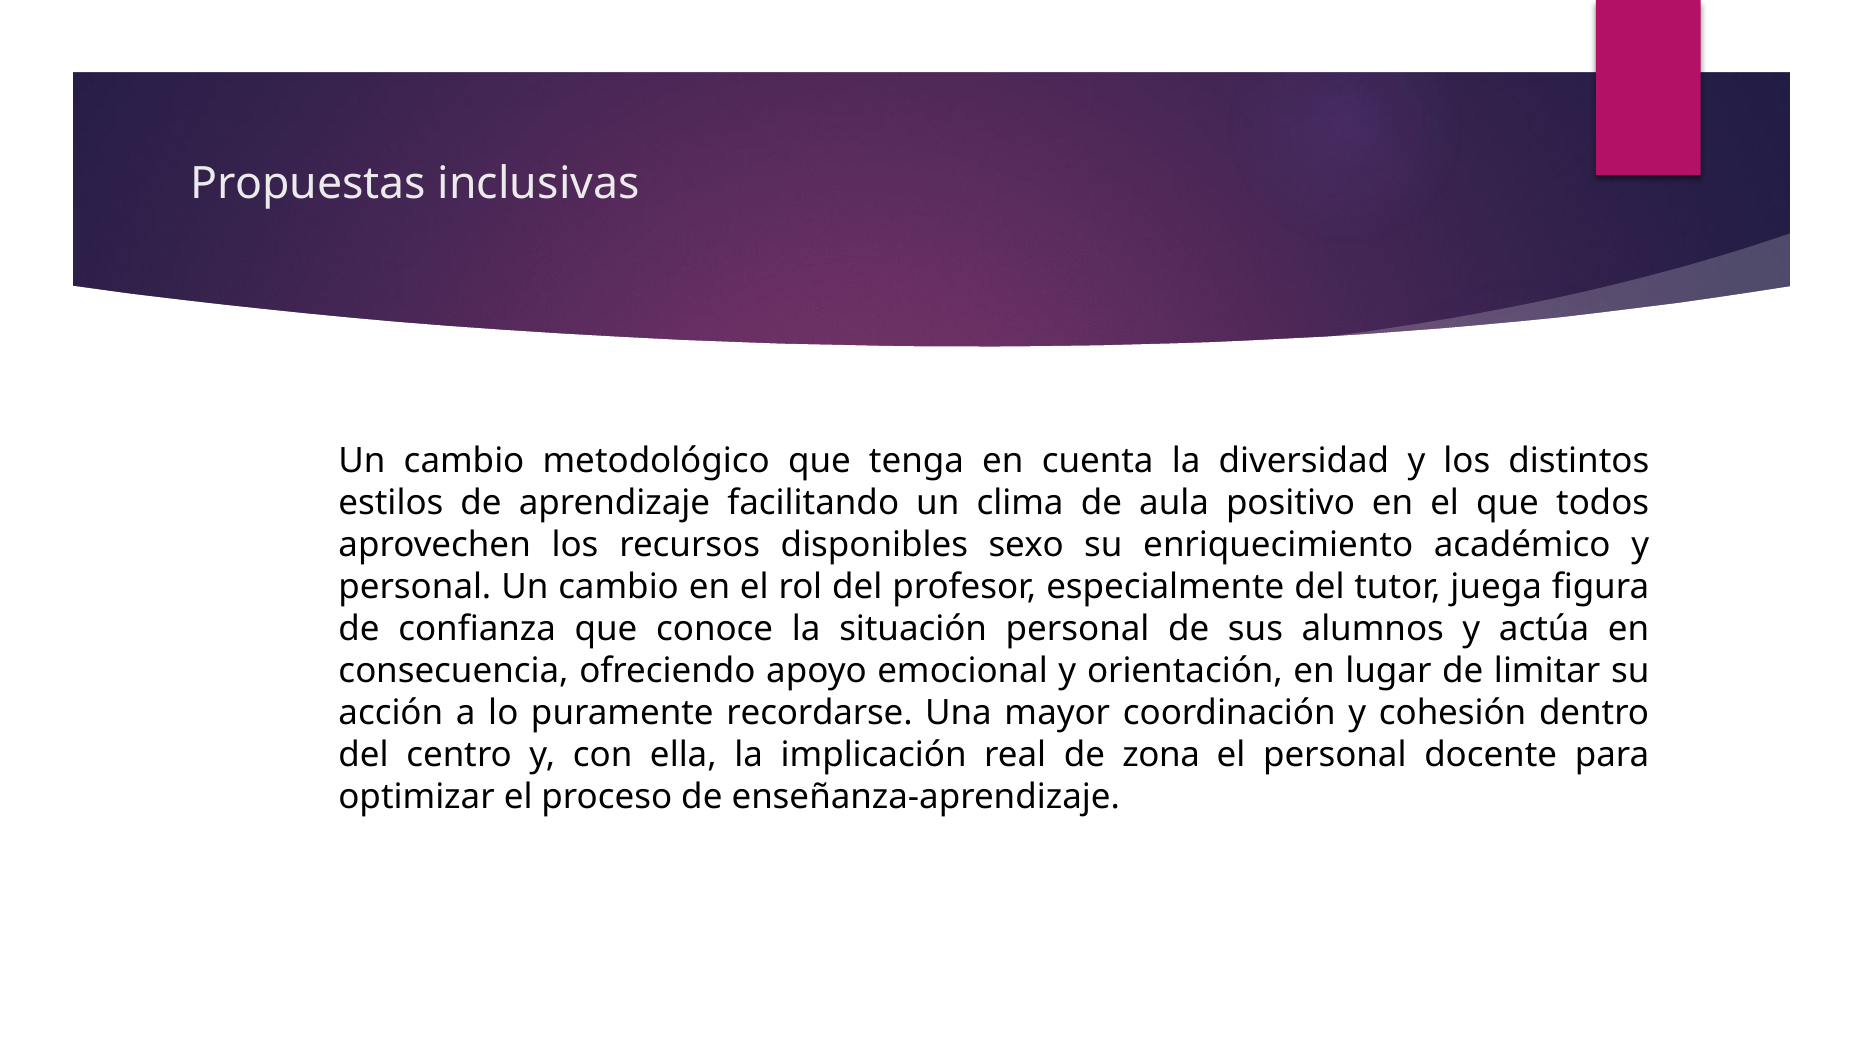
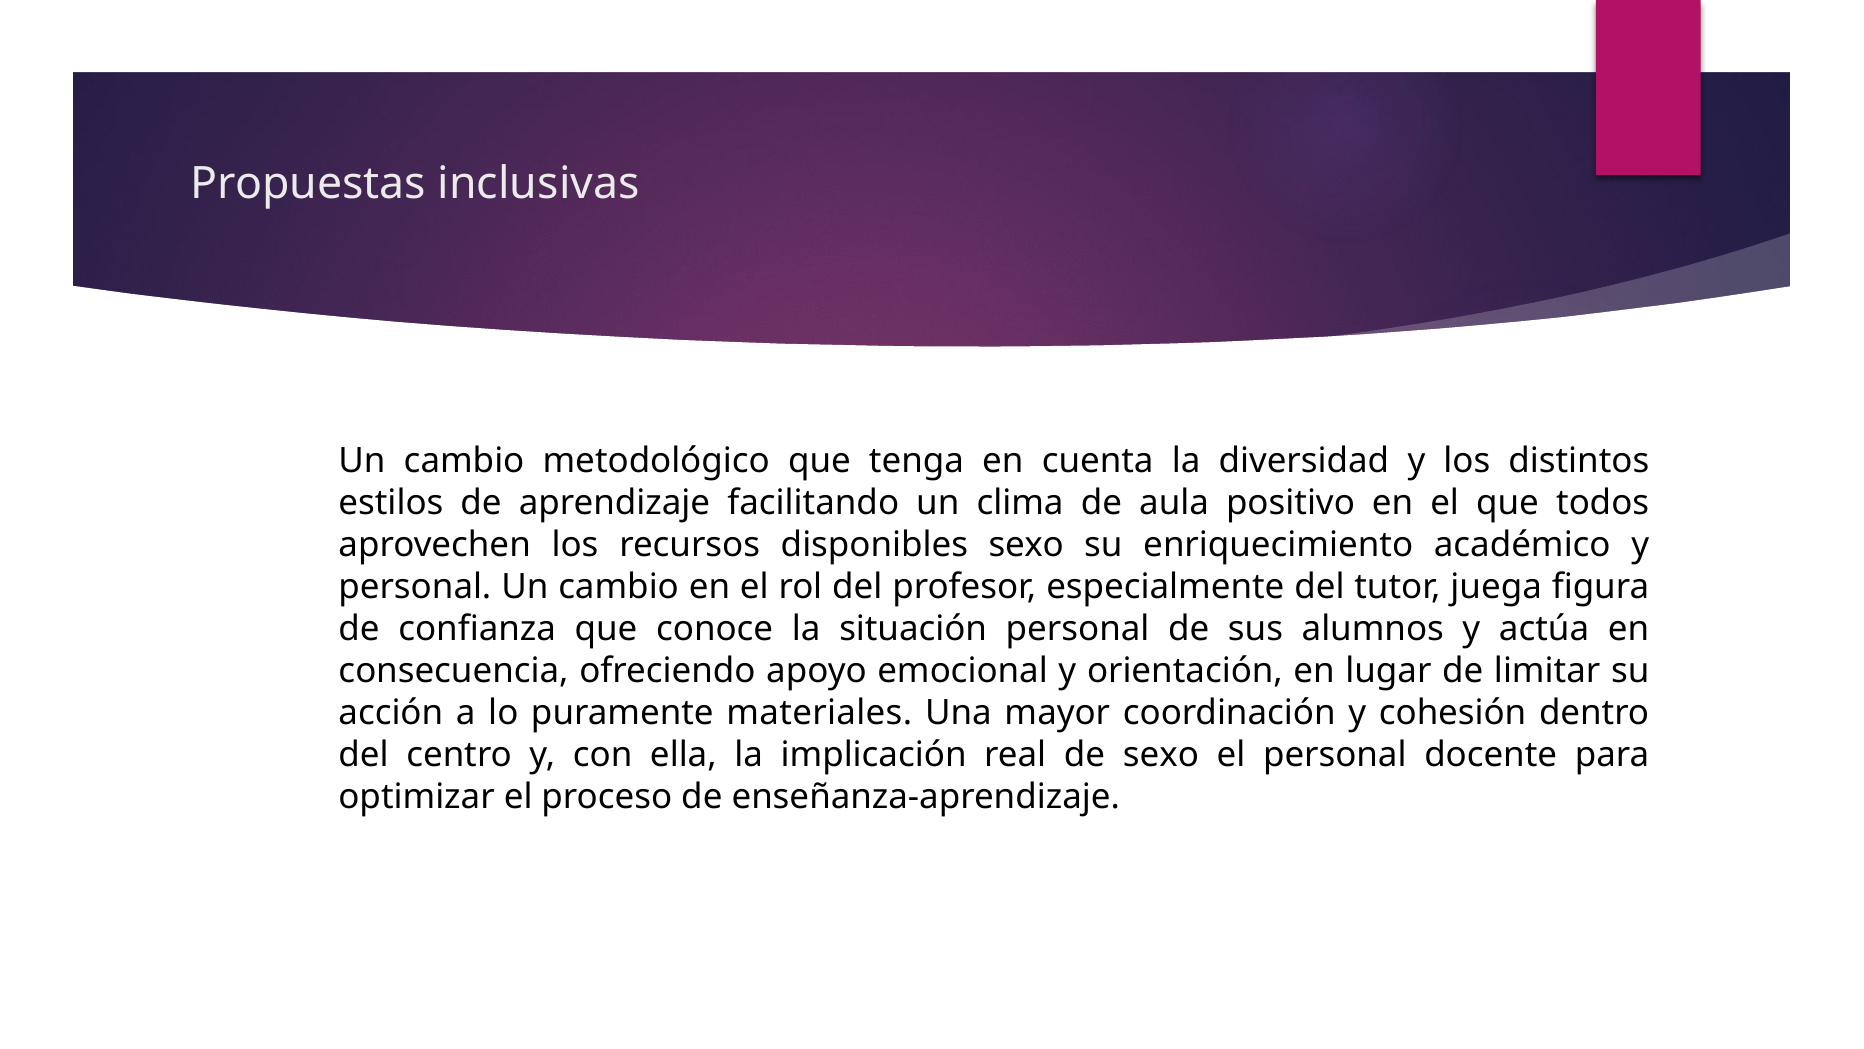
recordarse: recordarse -> materiales (819, 713)
de zona: zona -> sexo (1161, 755)
